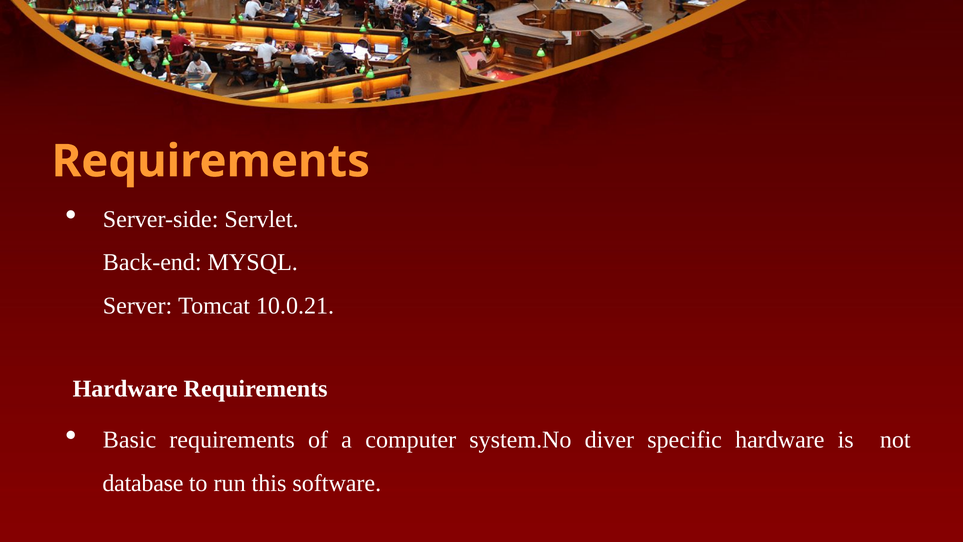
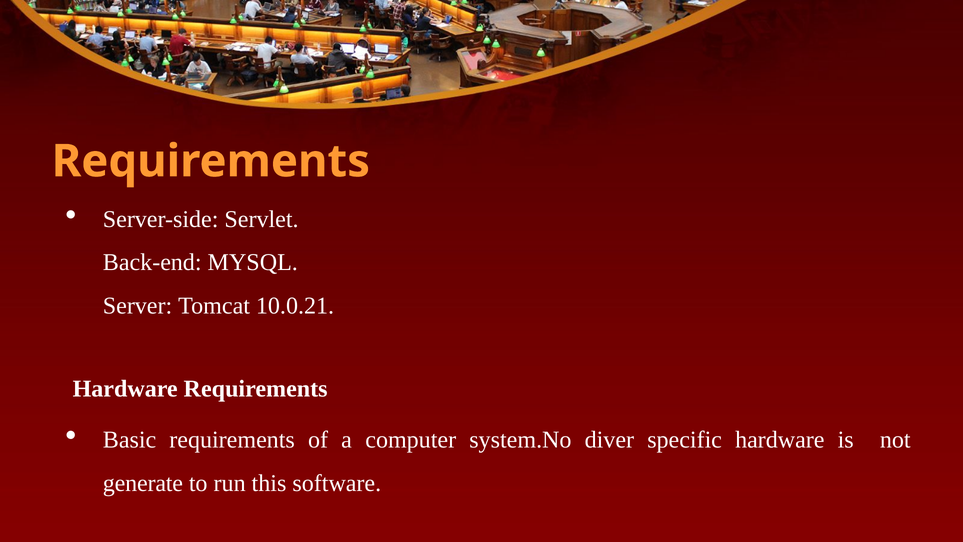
database: database -> generate (143, 483)
